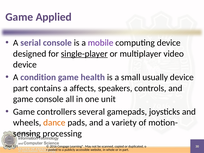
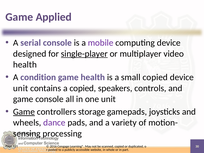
device: device -> health (25, 65)
small usually: usually -> copied (155, 77)
part: part -> unit (21, 88)
a affects: affects -> copied (83, 88)
Game underline: none -> present (24, 112)
several: several -> storage (92, 112)
dance colour: orange -> purple (54, 123)
